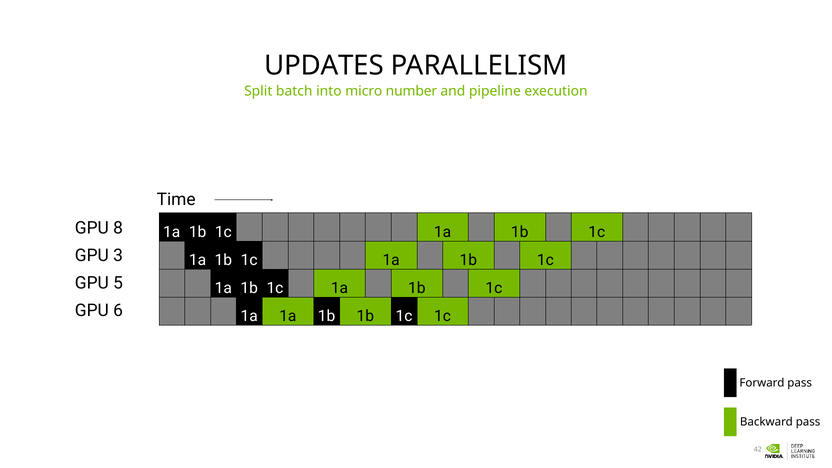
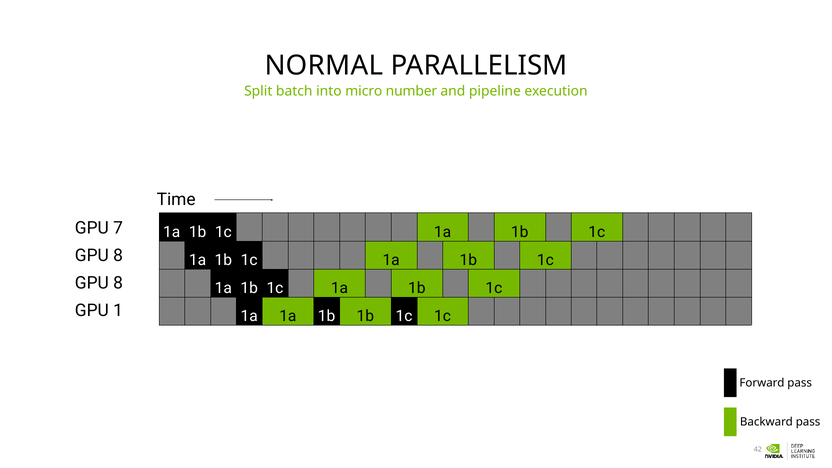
UPDATES: UPDATES -> NORMAL (324, 66)
8: 8 -> 7 (118, 228)
3: 3 -> 8 (118, 255)
5: 5 -> 8 (118, 283)
6: 6 -> 1 (118, 311)
